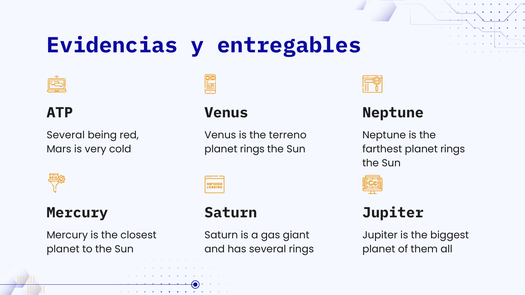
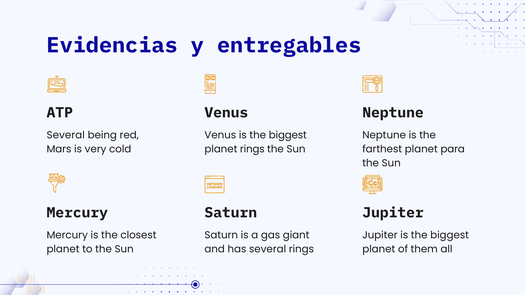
Venus is the terreno: terreno -> biggest (288, 135)
farthest planet rings: rings -> para (453, 149)
